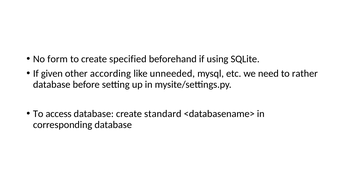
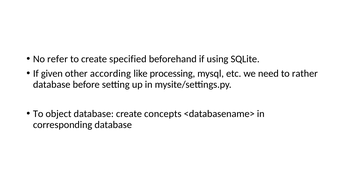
form: form -> refer (58, 59)
unneeded: unneeded -> processing (172, 73)
access: access -> object (58, 114)
standard: standard -> concepts (163, 114)
